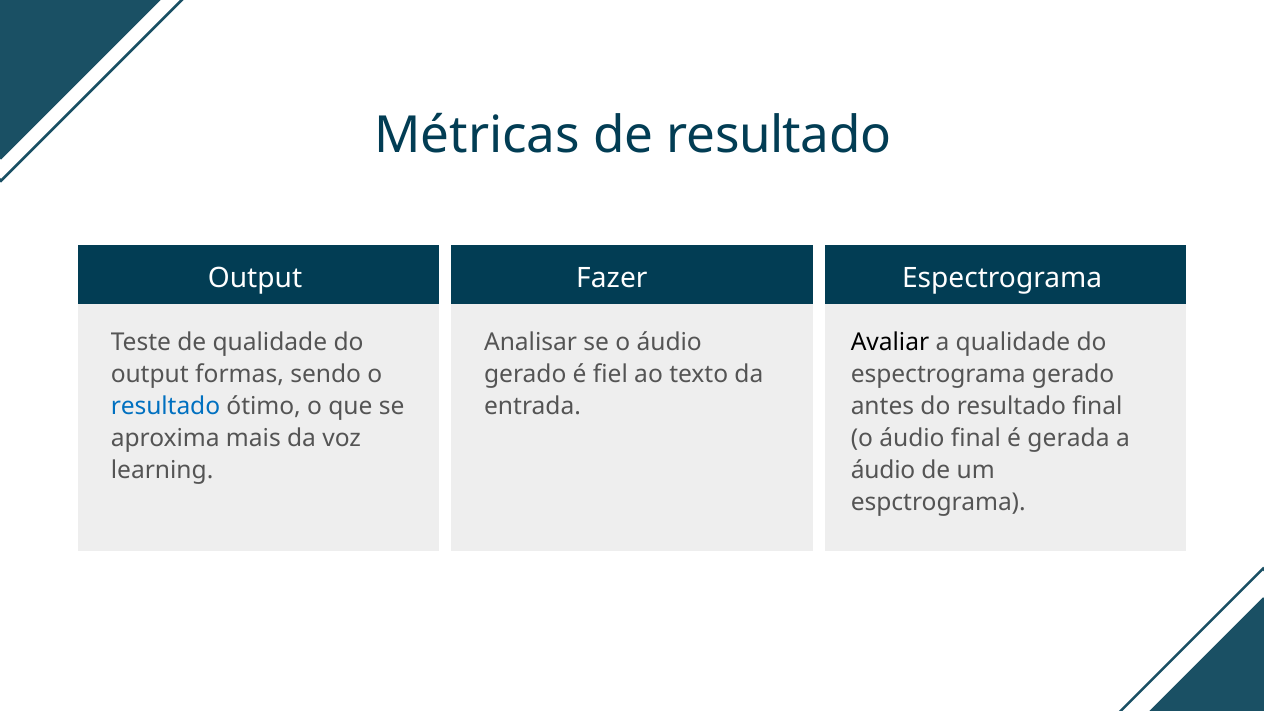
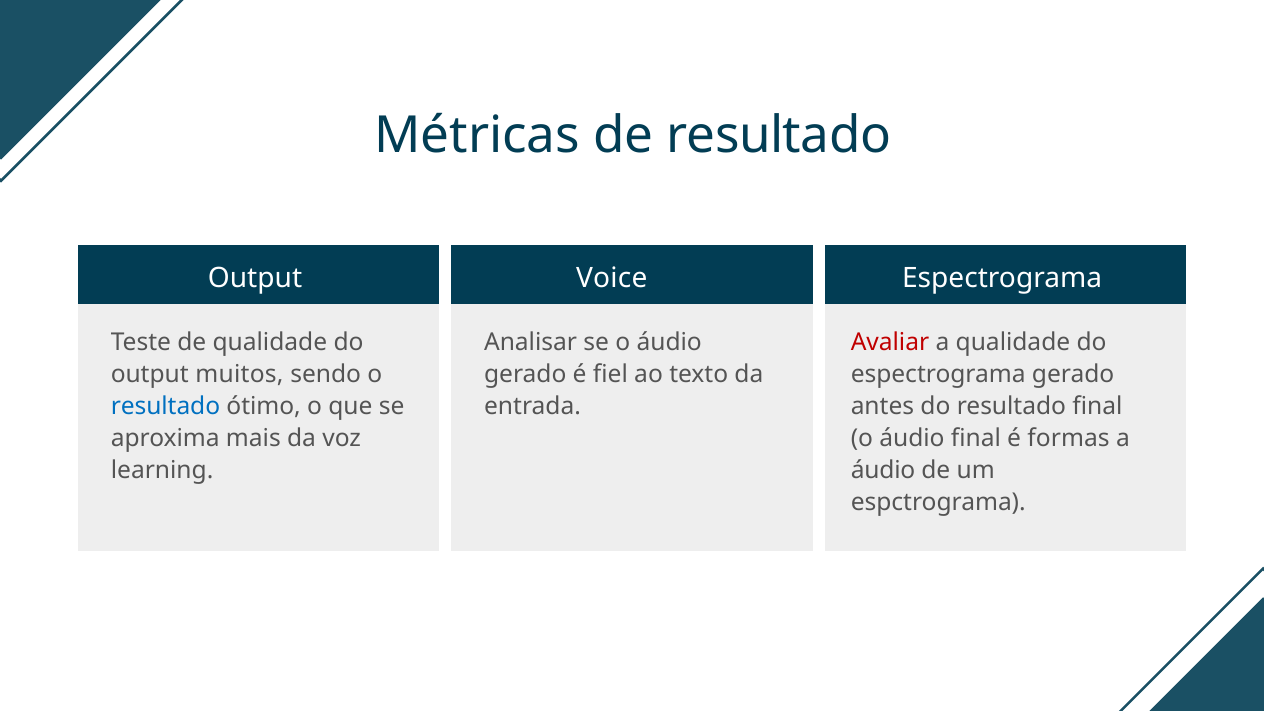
Fazer: Fazer -> Voice (612, 278)
Avaliar colour: black -> red (890, 342)
formas: formas -> muitos (239, 374)
gerada: gerada -> formas (1069, 438)
